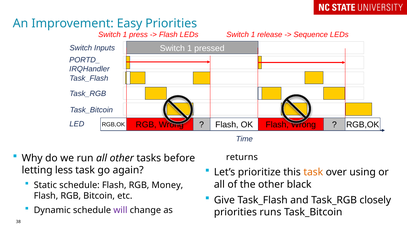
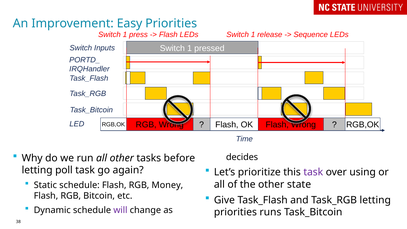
returns: returns -> decides (242, 157)
task colour: orange -> purple (313, 172)
less: less -> poll (64, 170)
black: black -> state (299, 184)
Task_RGB closely: closely -> letting (375, 200)
